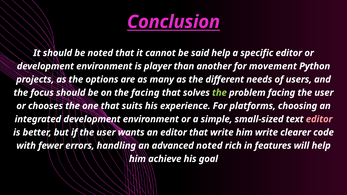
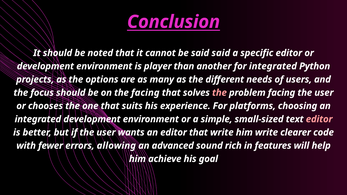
said help: help -> said (221, 53)
for movement: movement -> integrated (273, 66)
the colour: light green -> pink (219, 93)
handling: handling -> allowing (116, 146)
advanced noted: noted -> sound (209, 146)
